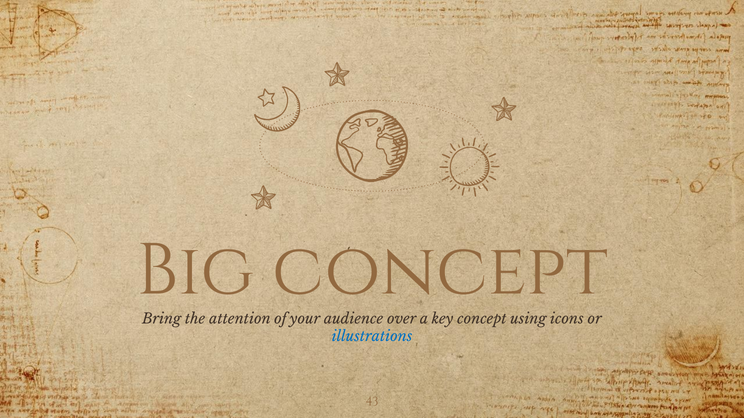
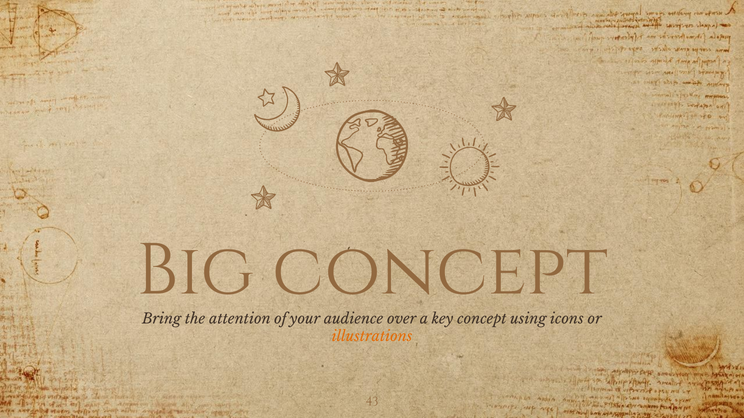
illustrations colour: blue -> orange (372, 337)
